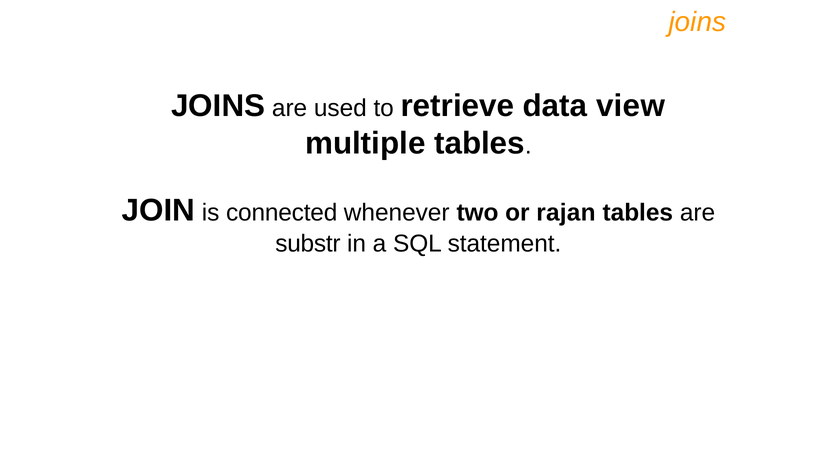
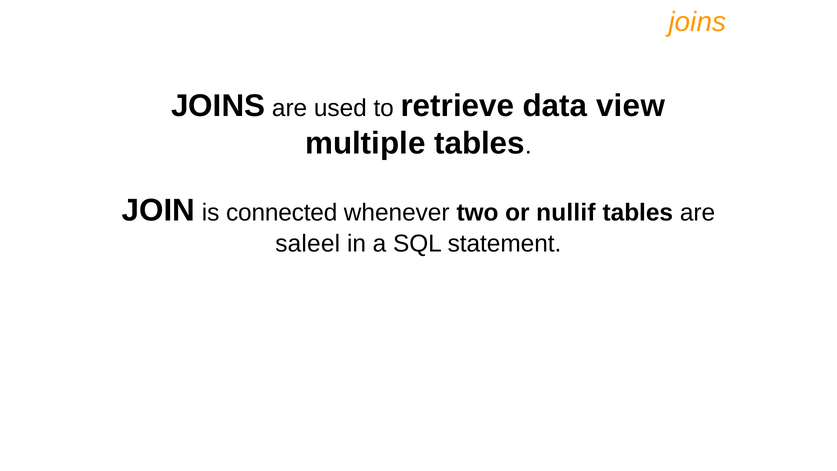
rajan: rajan -> nullif (566, 213)
substr: substr -> saleel (308, 243)
